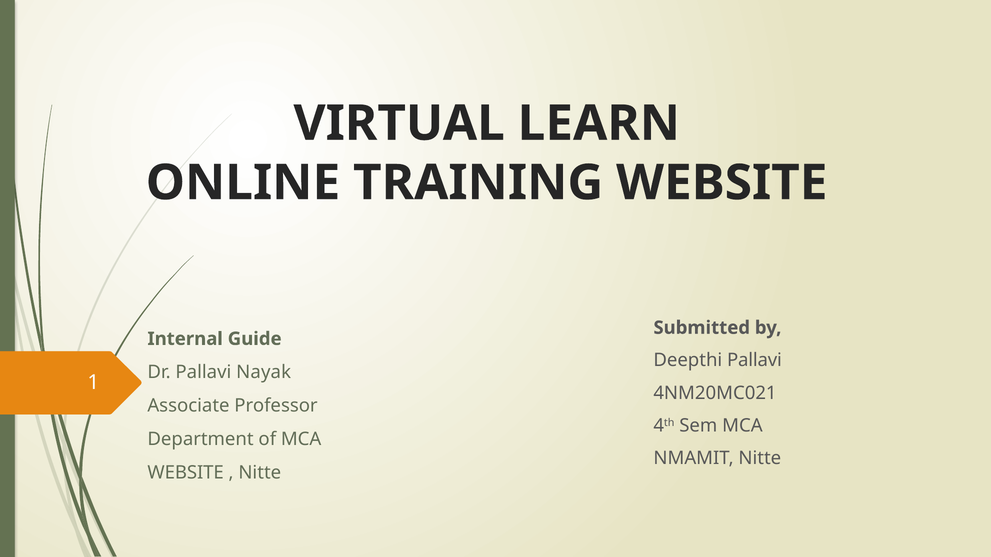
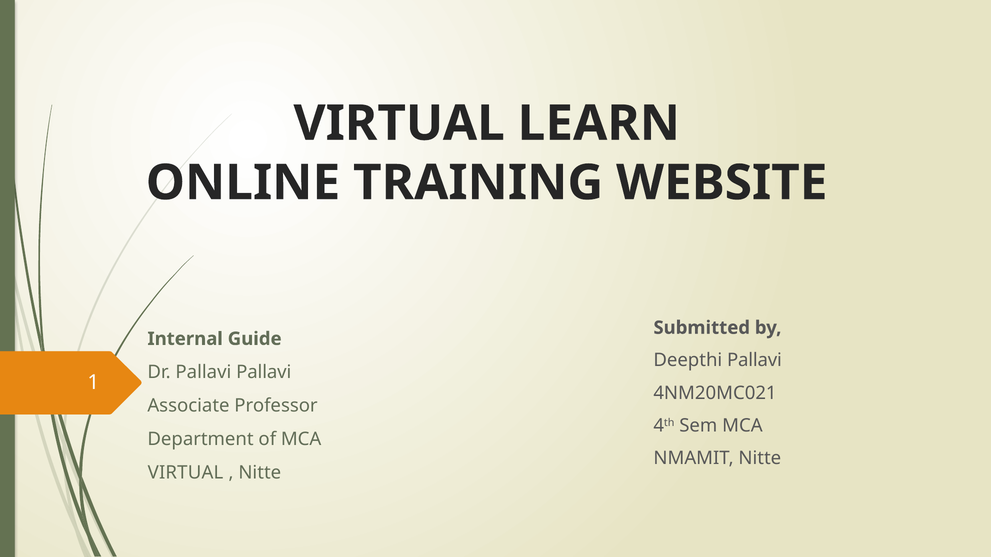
Pallavi Nayak: Nayak -> Pallavi (264, 373)
WEBSITE: WEBSITE -> VIRTUAL (185, 473)
